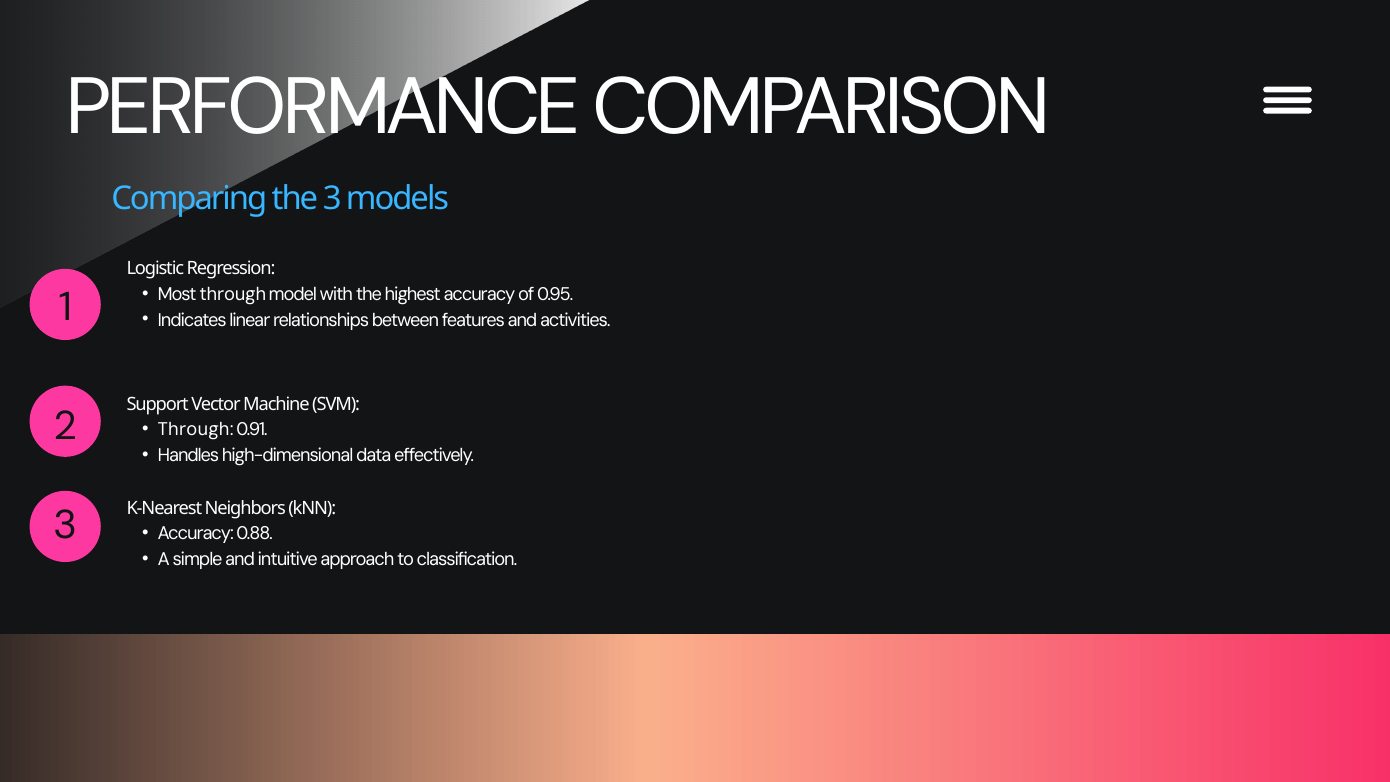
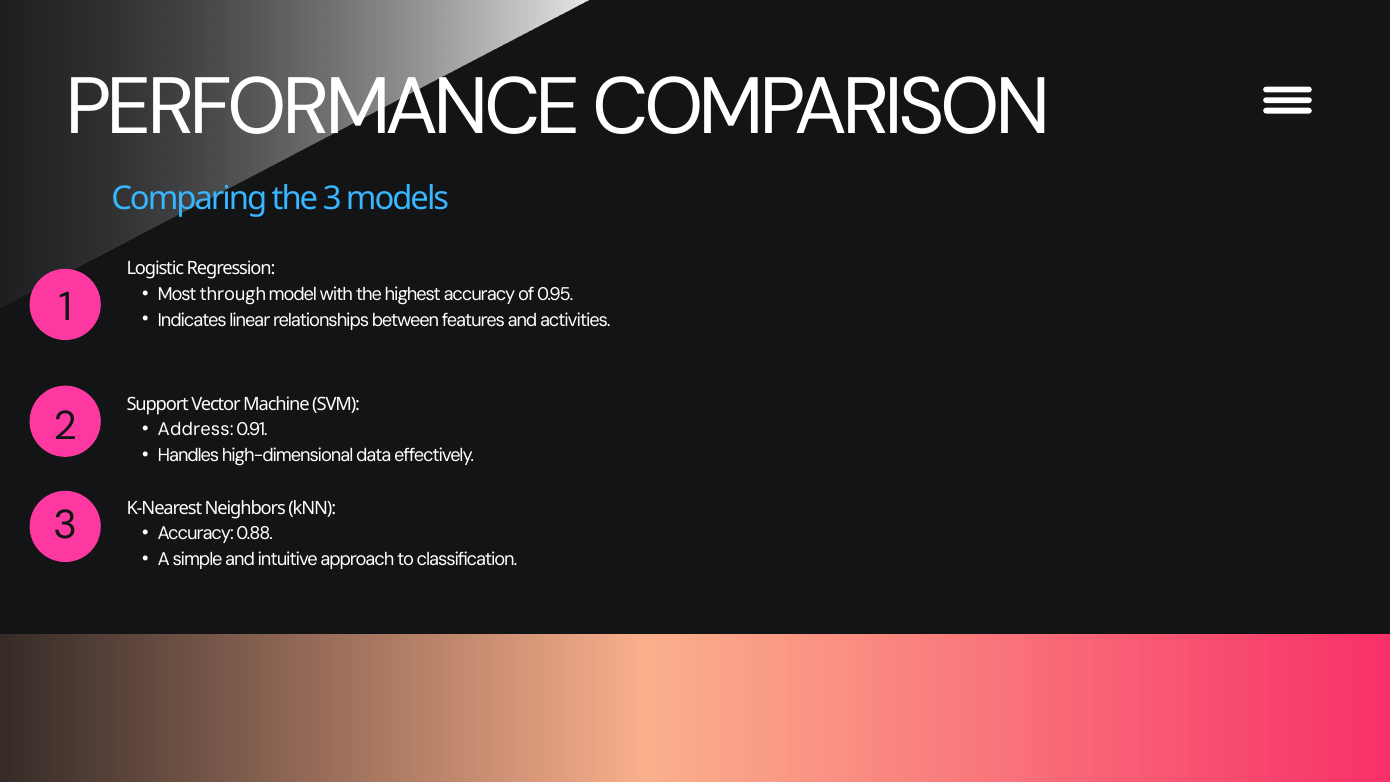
Through: Through -> Address (196, 430)
